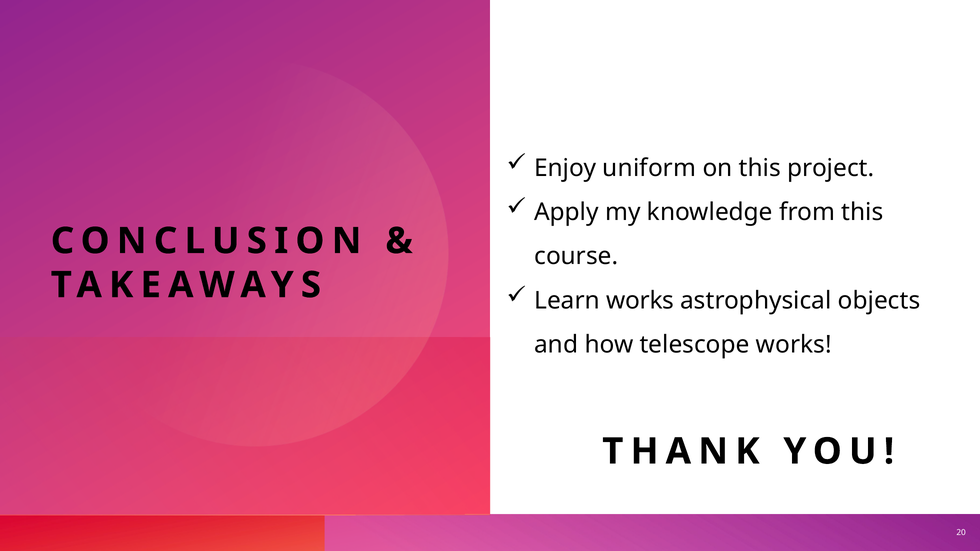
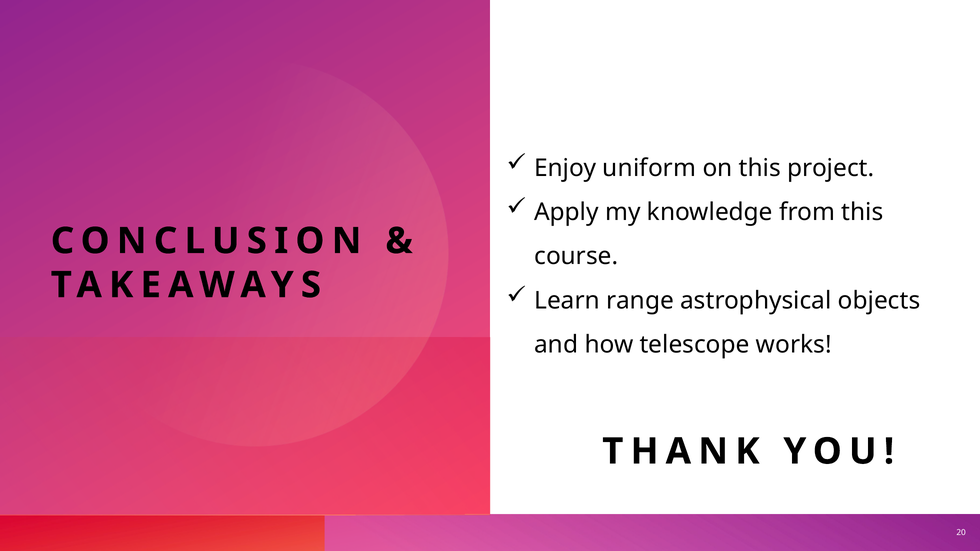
Learn works: works -> range (640, 301)
